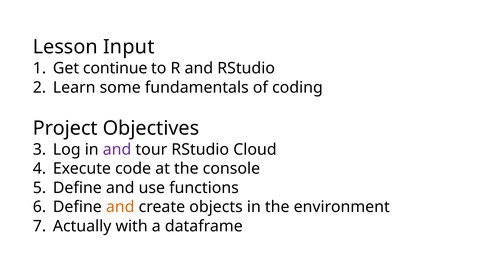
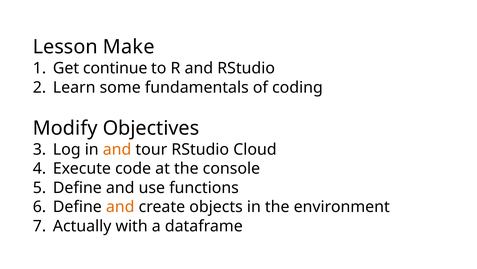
Input: Input -> Make (129, 47)
Project: Project -> Modify (65, 128)
and colour: purple -> orange (117, 149)
